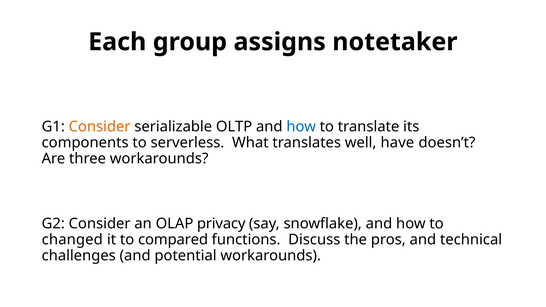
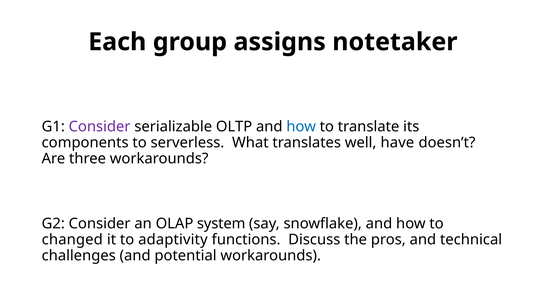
Consider colour: orange -> purple (100, 127)
privacy: privacy -> system (221, 224)
compared: compared -> adaptivity (173, 240)
